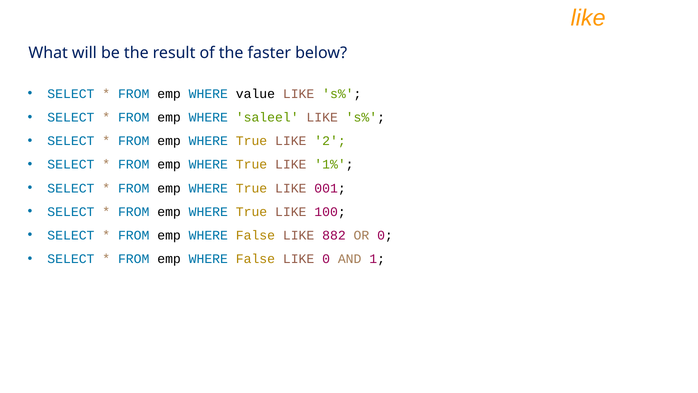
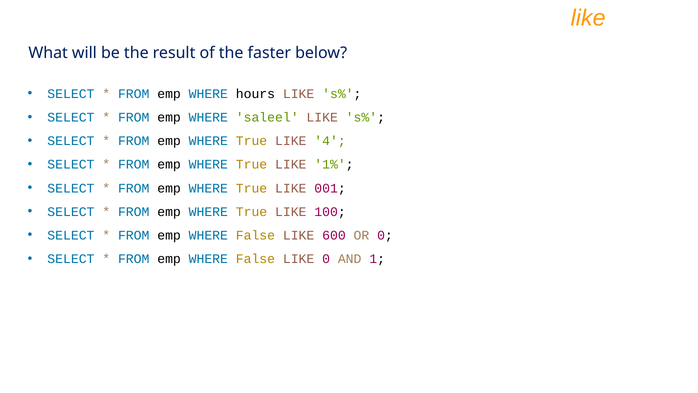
value: value -> hours (255, 94)
2: 2 -> 4 (330, 141)
882: 882 -> 600 (334, 235)
